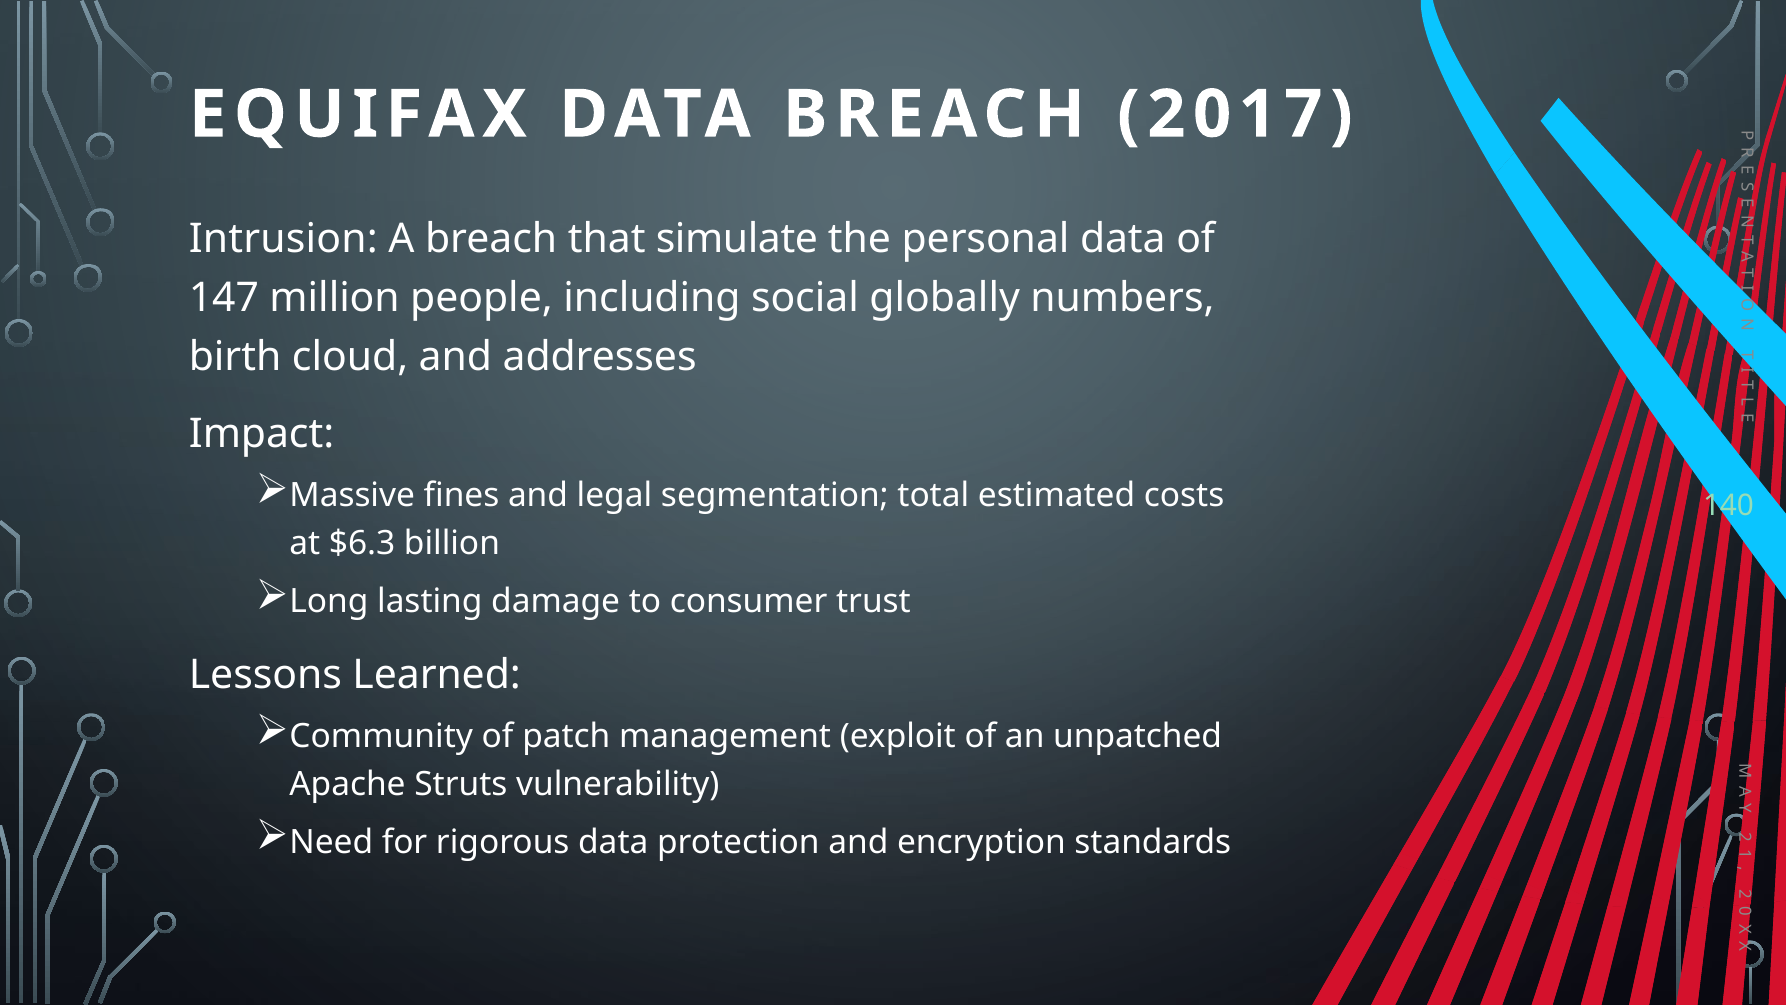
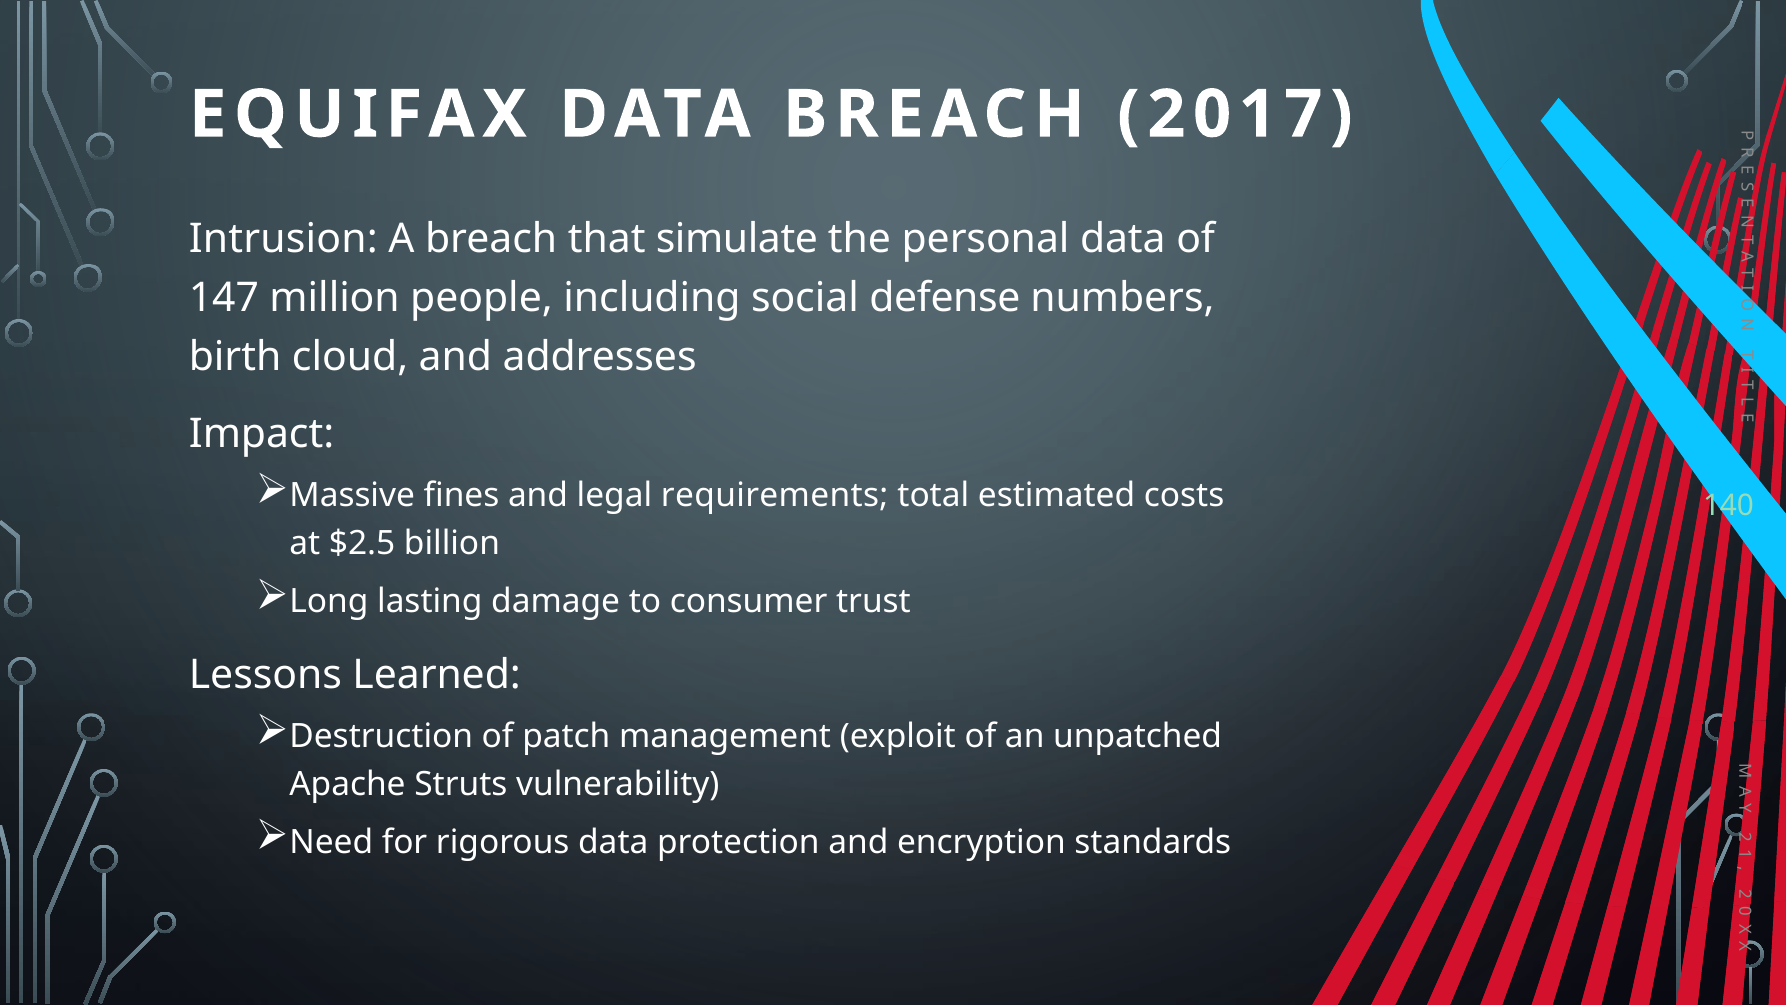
globally: globally -> defense (945, 298)
segmentation: segmentation -> requirements (775, 496)
$6.3: $6.3 -> $2.5 (362, 544)
Community: Community -> Destruction (381, 736)
